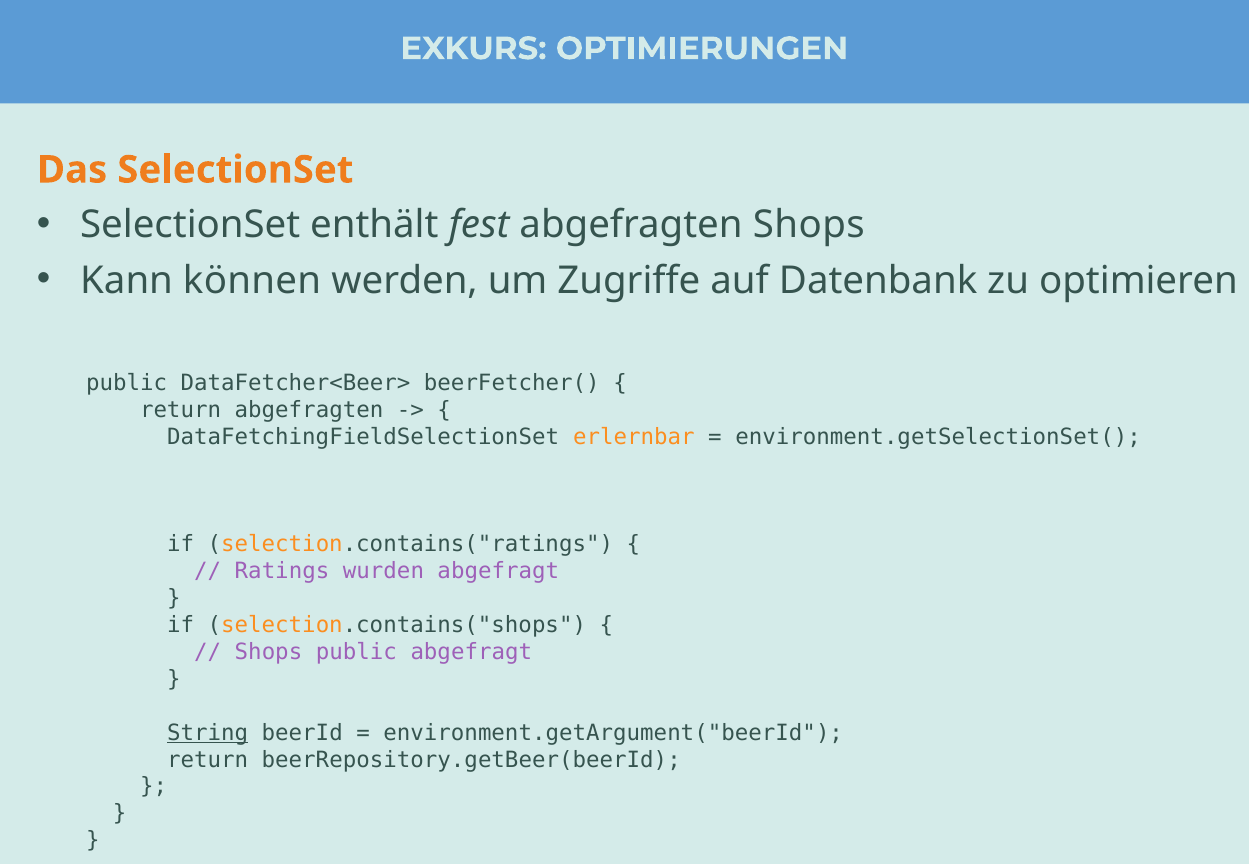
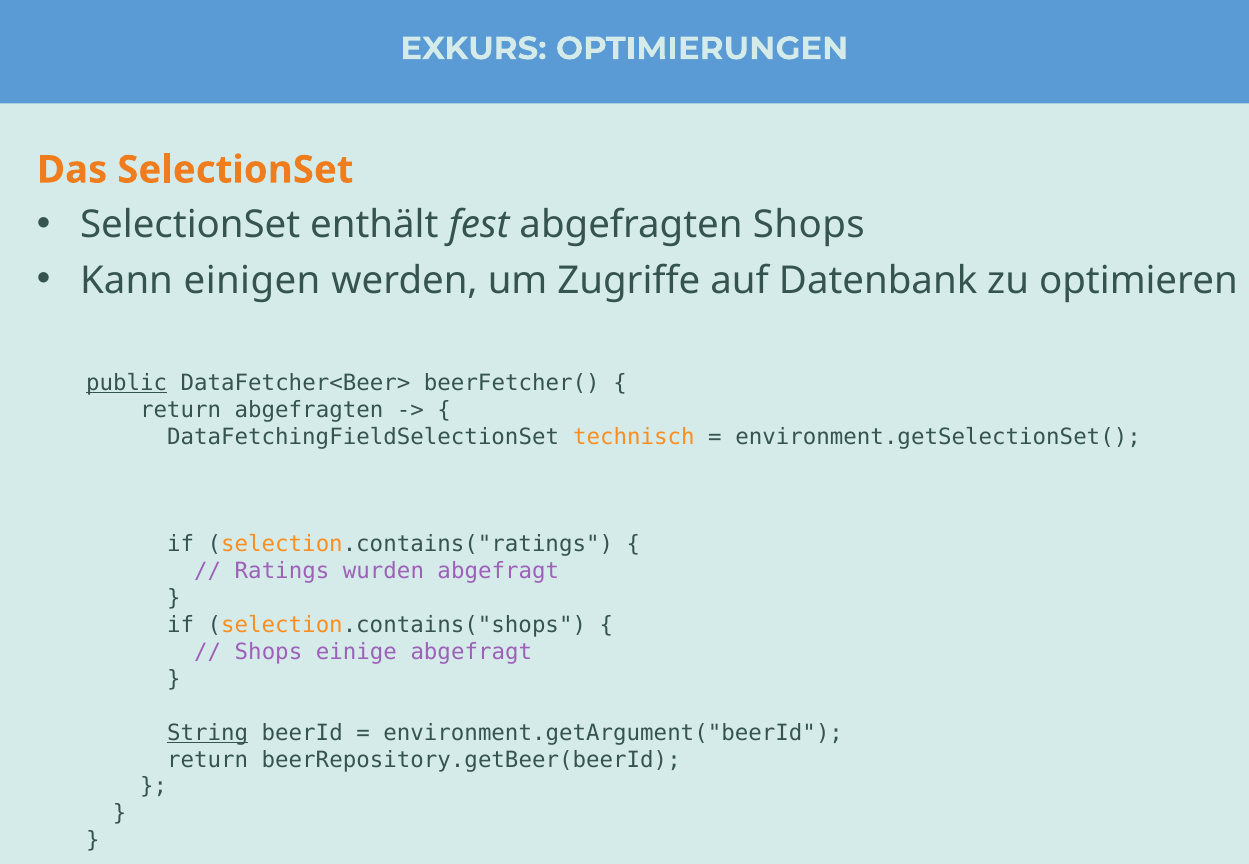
können: können -> einigen (252, 281)
public underline: none -> present (127, 383)
erlernbar: erlernbar -> technisch (634, 437)
Shops public: public -> einige (356, 653)
